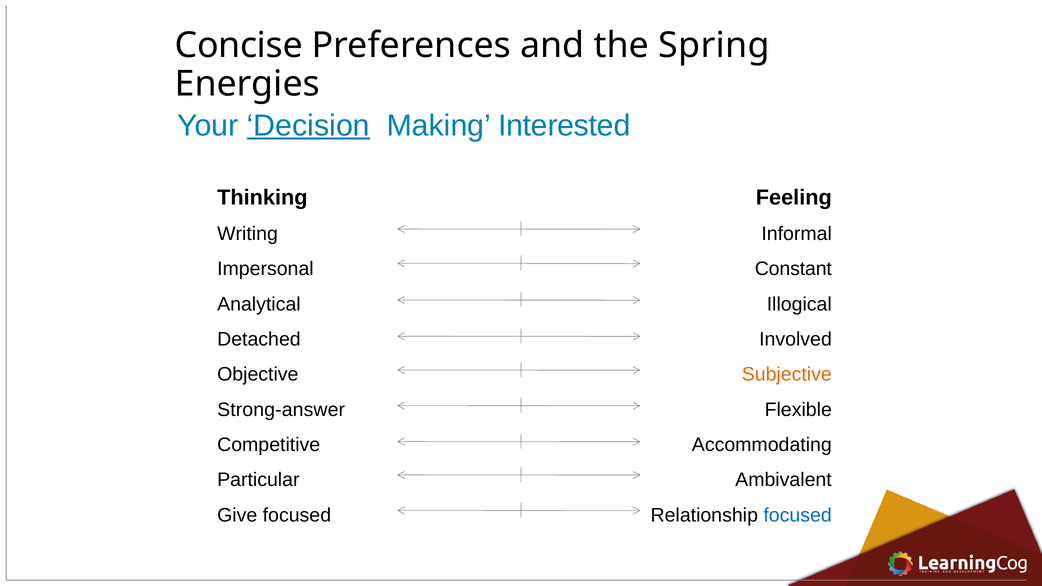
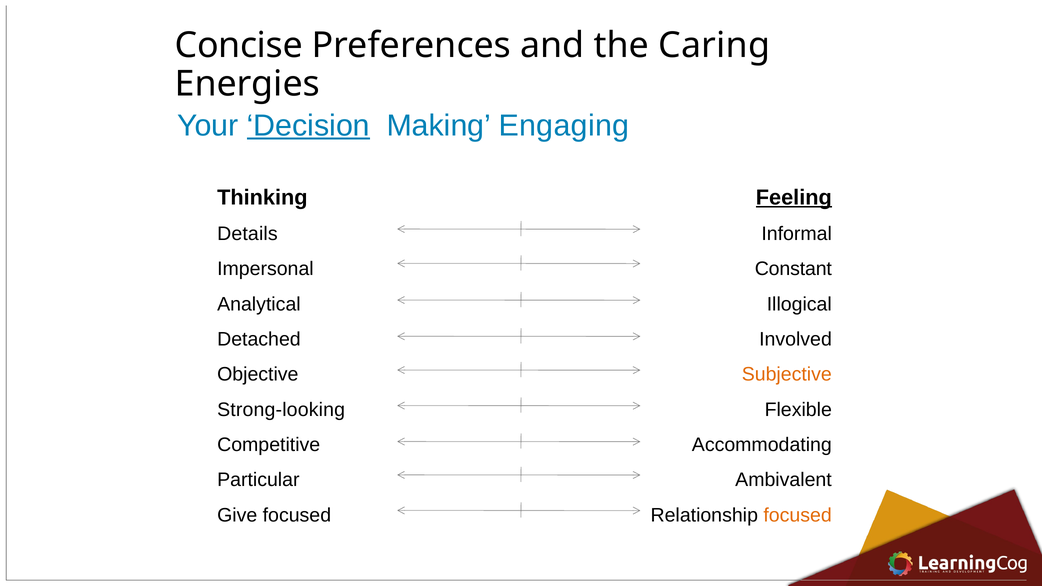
Spring: Spring -> Caring (714, 45)
Interested: Interested -> Engaging (564, 126)
Feeling underline: none -> present (794, 198)
Writing: Writing -> Details (247, 234)
Strong-answer: Strong-answer -> Strong-looking (281, 410)
focused colour: blue -> orange (798, 515)
